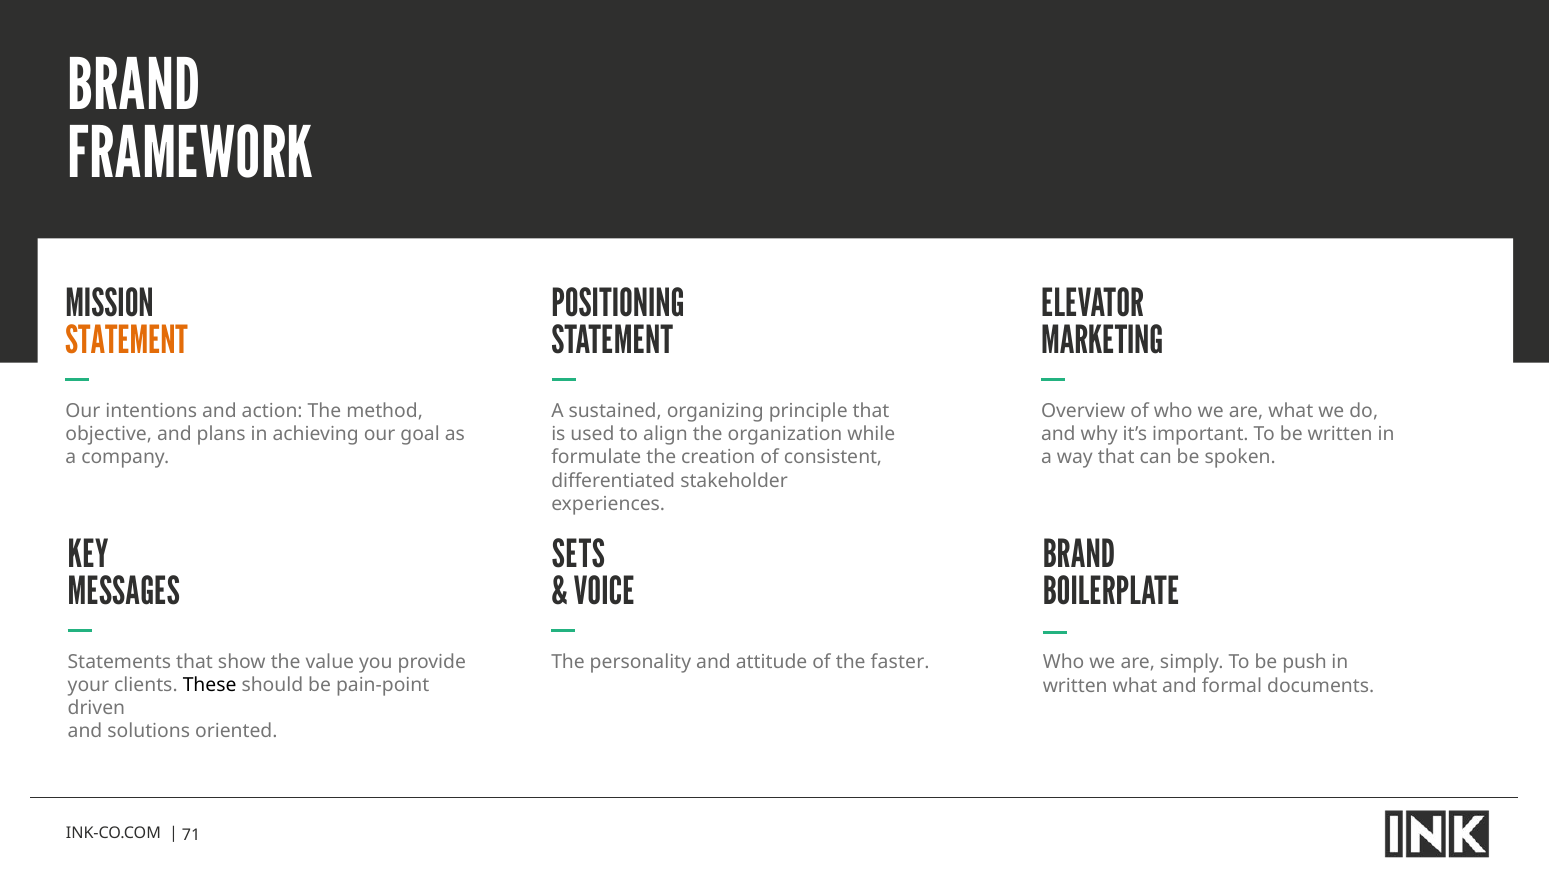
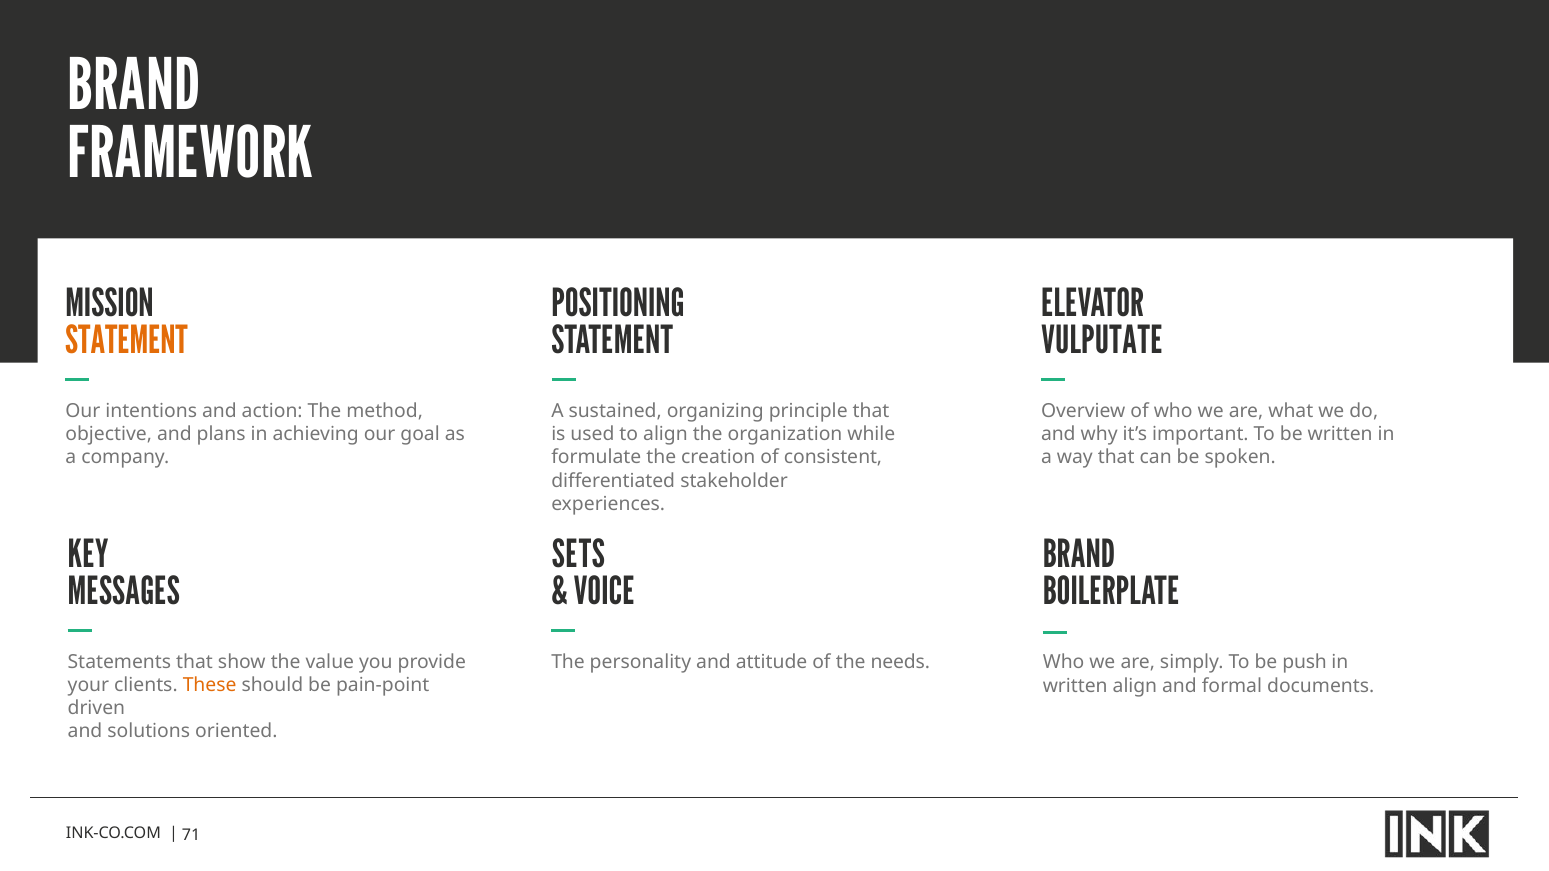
MARKETING: MARKETING -> VULPUTATE (1102, 341)
faster: faster -> needs (900, 663)
These colour: black -> orange (210, 685)
written what: what -> align (1135, 686)
